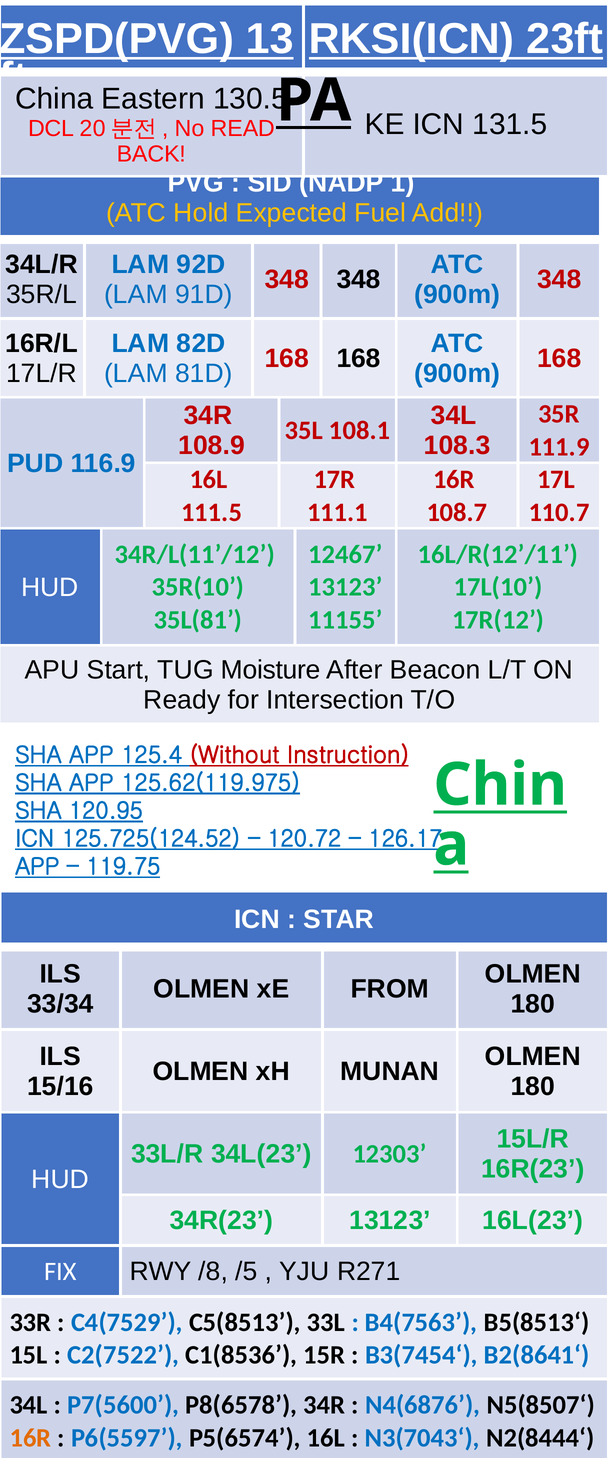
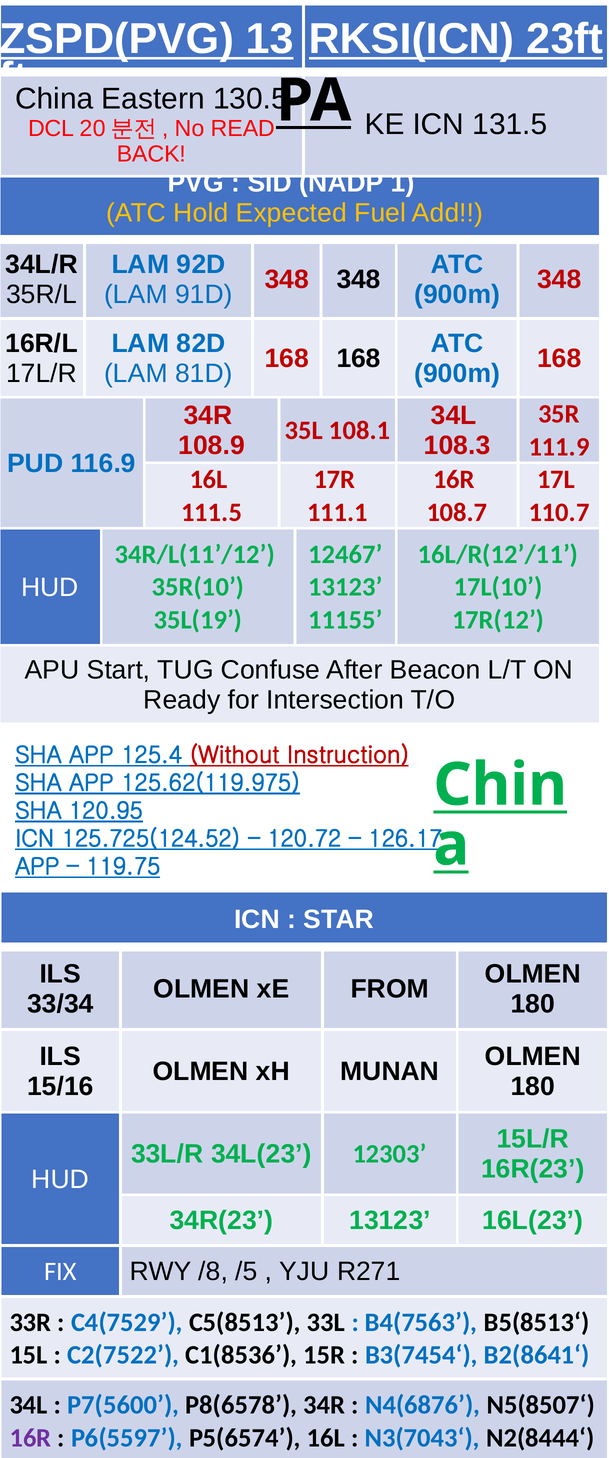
35L(81: 35L(81 -> 35L(19 (198, 619)
Moisture: Moisture -> Confuse (271, 670)
16R colour: orange -> purple (31, 1437)
